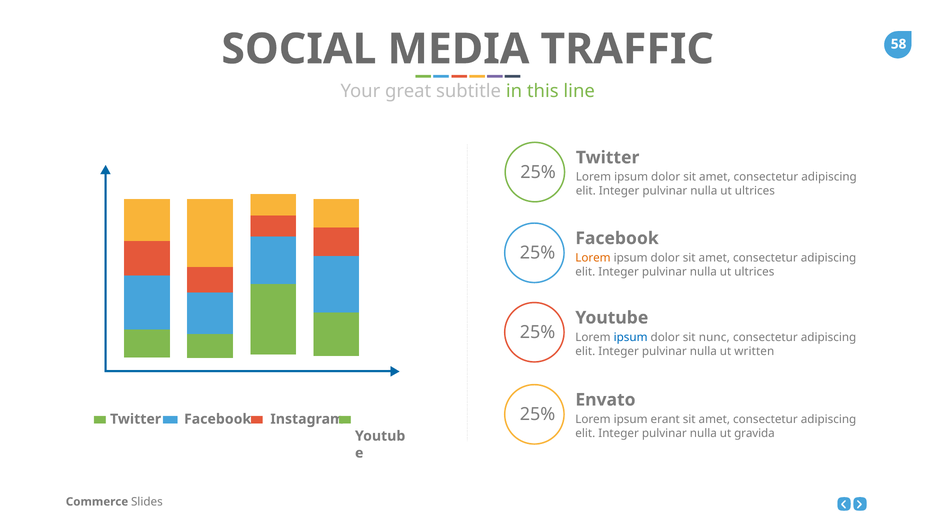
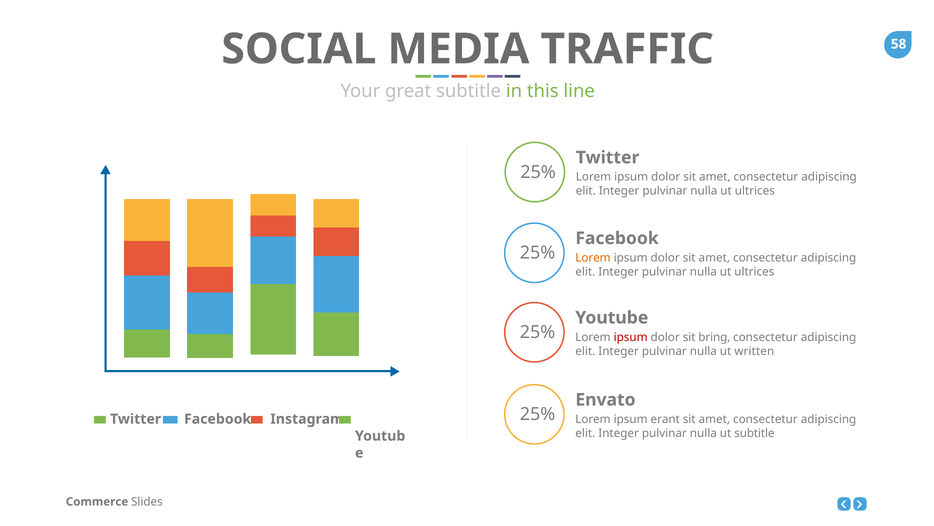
ipsum colour: blue -> red (631, 337)
nunc: nunc -> bring (714, 337)
ut gravida: gravida -> subtitle (754, 433)
